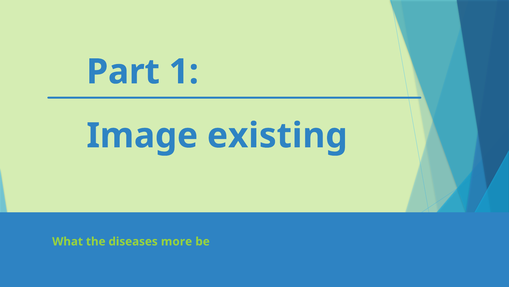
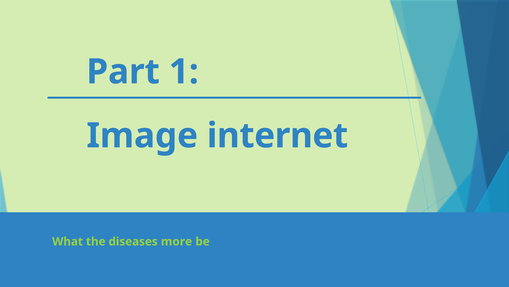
existing: existing -> internet (278, 135)
